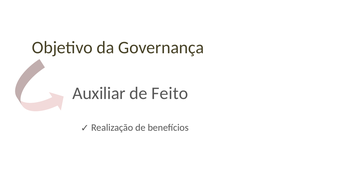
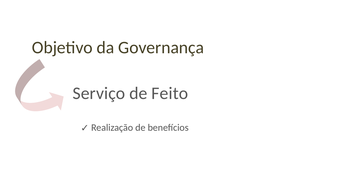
Auxiliar: Auxiliar -> Serviço (99, 93)
